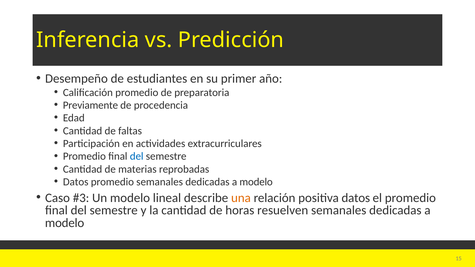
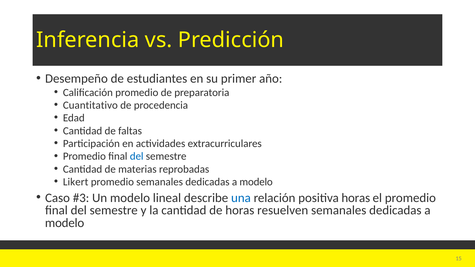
Previamente: Previamente -> Cuantitativo (90, 105)
Datos: Datos -> Likert (76, 182)
una colour: orange -> blue (241, 198)
positiva datos: datos -> horas (356, 198)
